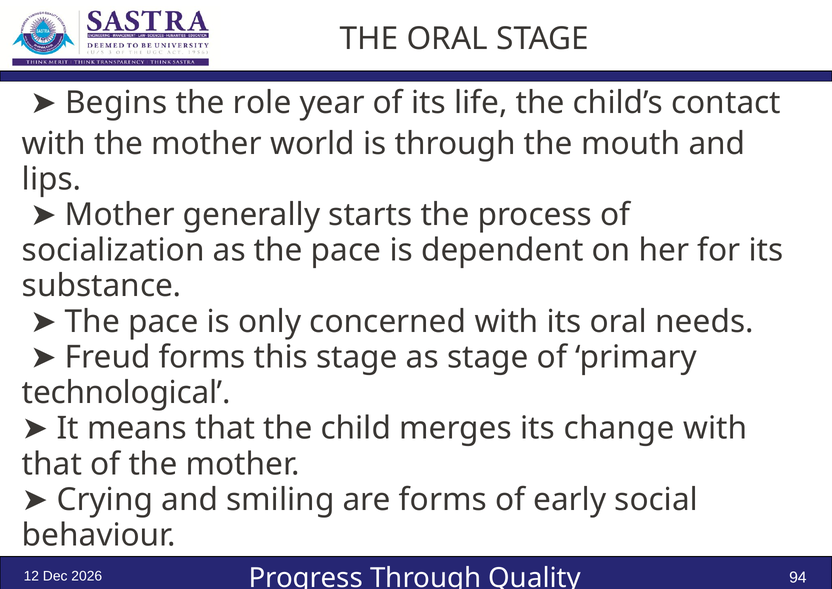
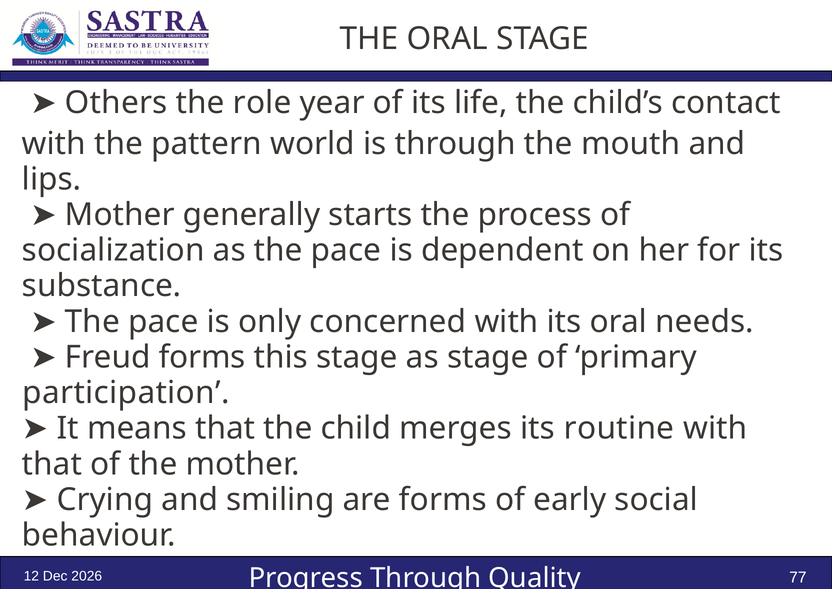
Begins: Begins -> Others (116, 103)
with the mother: mother -> pattern (207, 143)
technological: technological -> participation (126, 392)
change: change -> routine (619, 428)
94: 94 -> 77 (798, 577)
